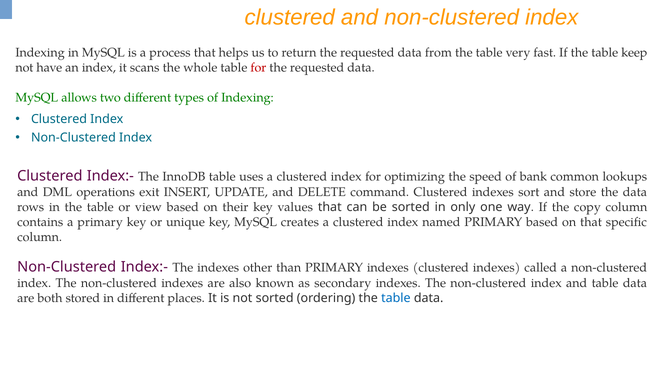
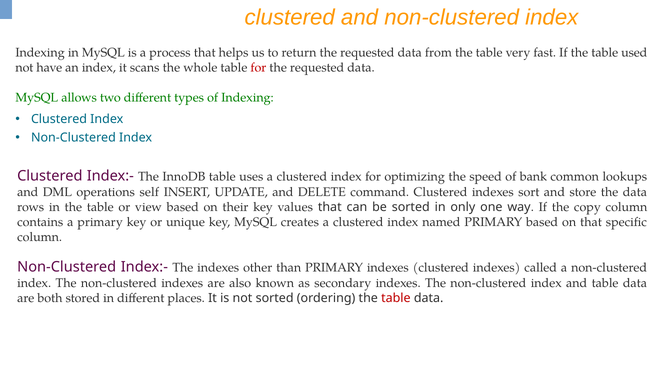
keep: keep -> used (634, 53)
exit: exit -> self (149, 192)
table colour: blue -> red (396, 298)
